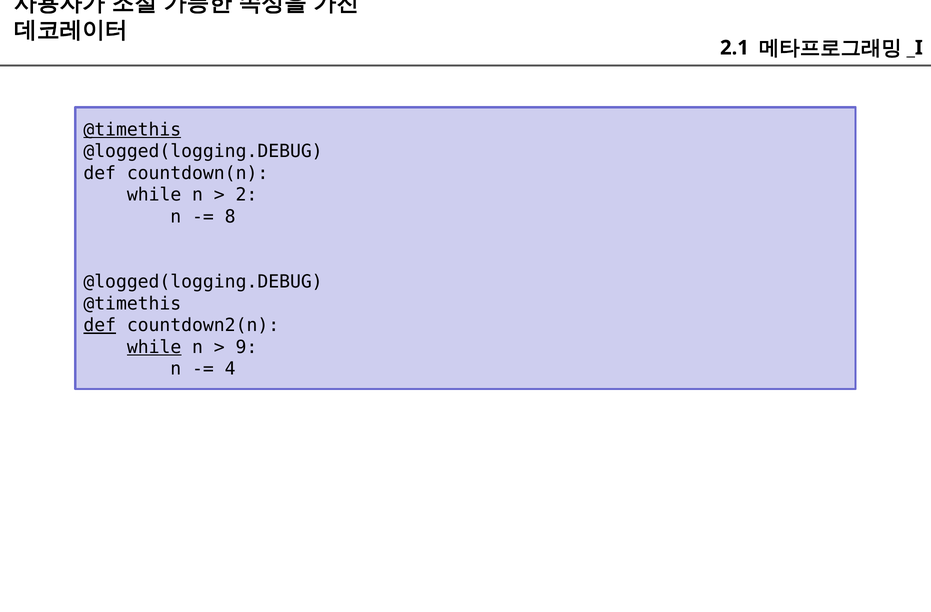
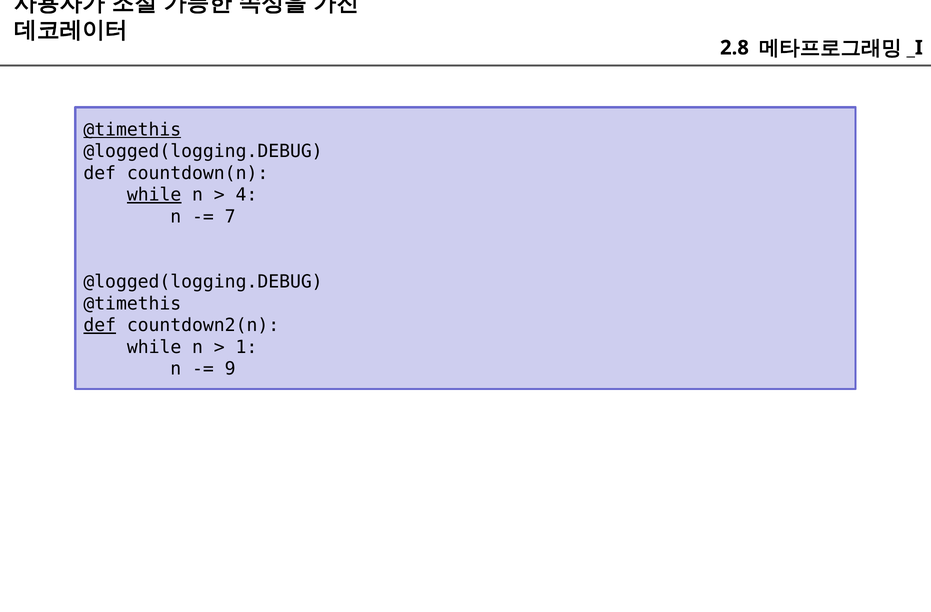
2.1: 2.1 -> 2.8 (734, 48)
while underline: none -> present (154, 195)
2: 2 -> 4 (246, 195)
8: 8 -> 7 (230, 217)
while underline: present -> none (154, 347)
9: 9 -> 1 (246, 347)
4: 4 -> 9 (230, 369)
